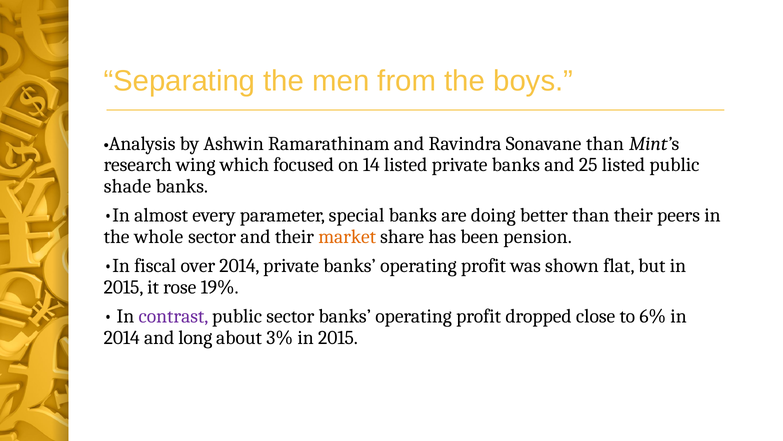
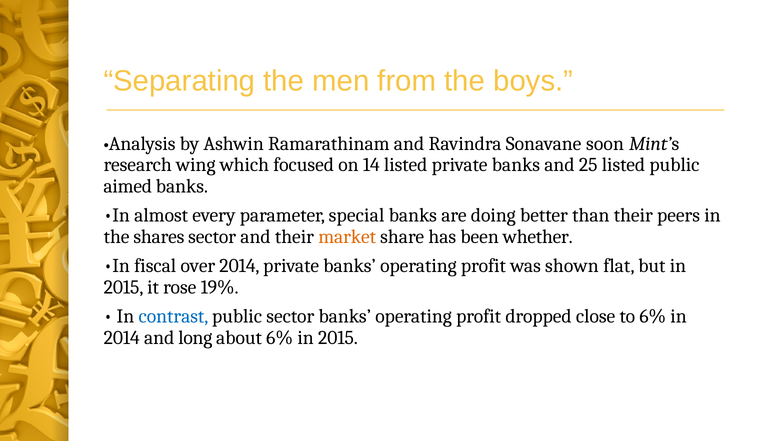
Sonavane than: than -> soon (605, 144)
shade: shade -> aimed (128, 186)
whole: whole -> shares (159, 236)
pension: pension -> whether (538, 236)
contrast colour: purple -> blue (173, 316)
about 3%: 3% -> 6% (280, 337)
